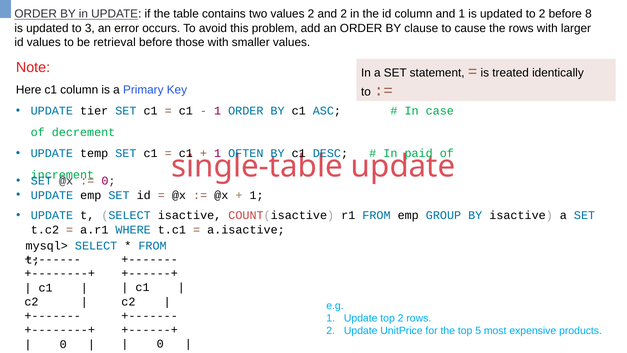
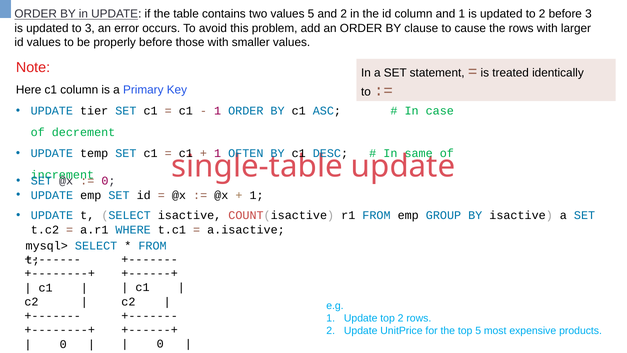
values 2: 2 -> 5 (311, 14)
before 8: 8 -> 3 (588, 14)
retrieval: retrieval -> properly (115, 42)
paid: paid -> same (419, 153)
